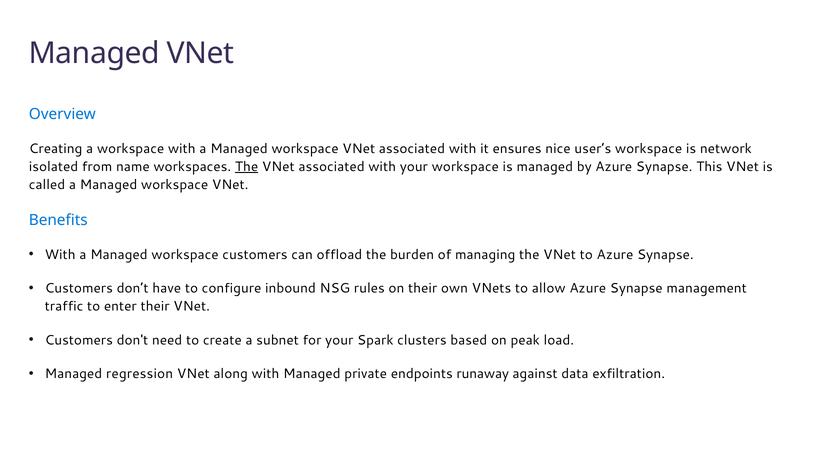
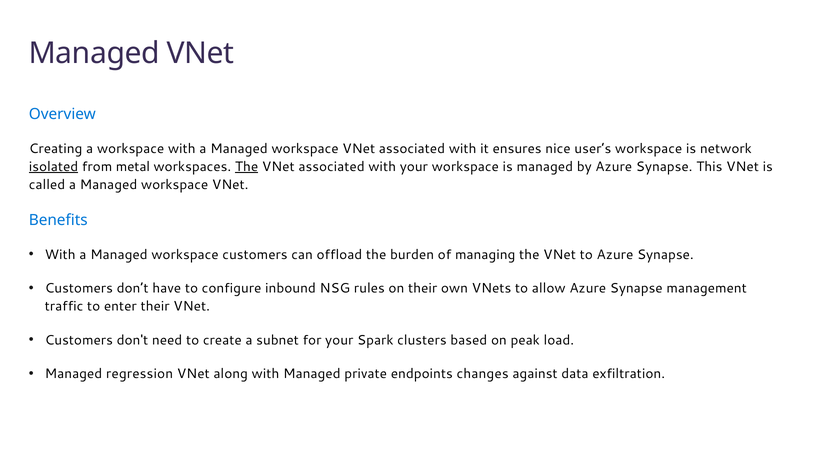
isolated underline: none -> present (54, 167)
name: name -> metal (133, 167)
runaway: runaway -> changes (483, 374)
